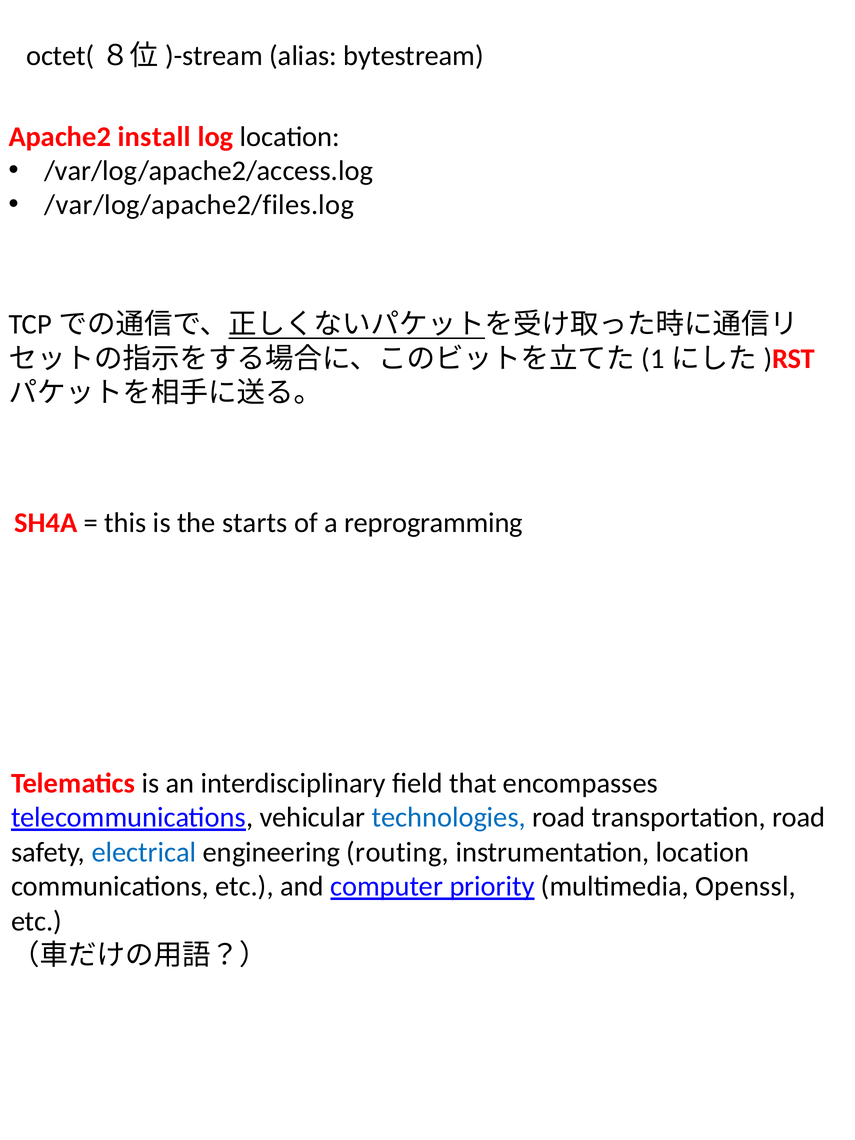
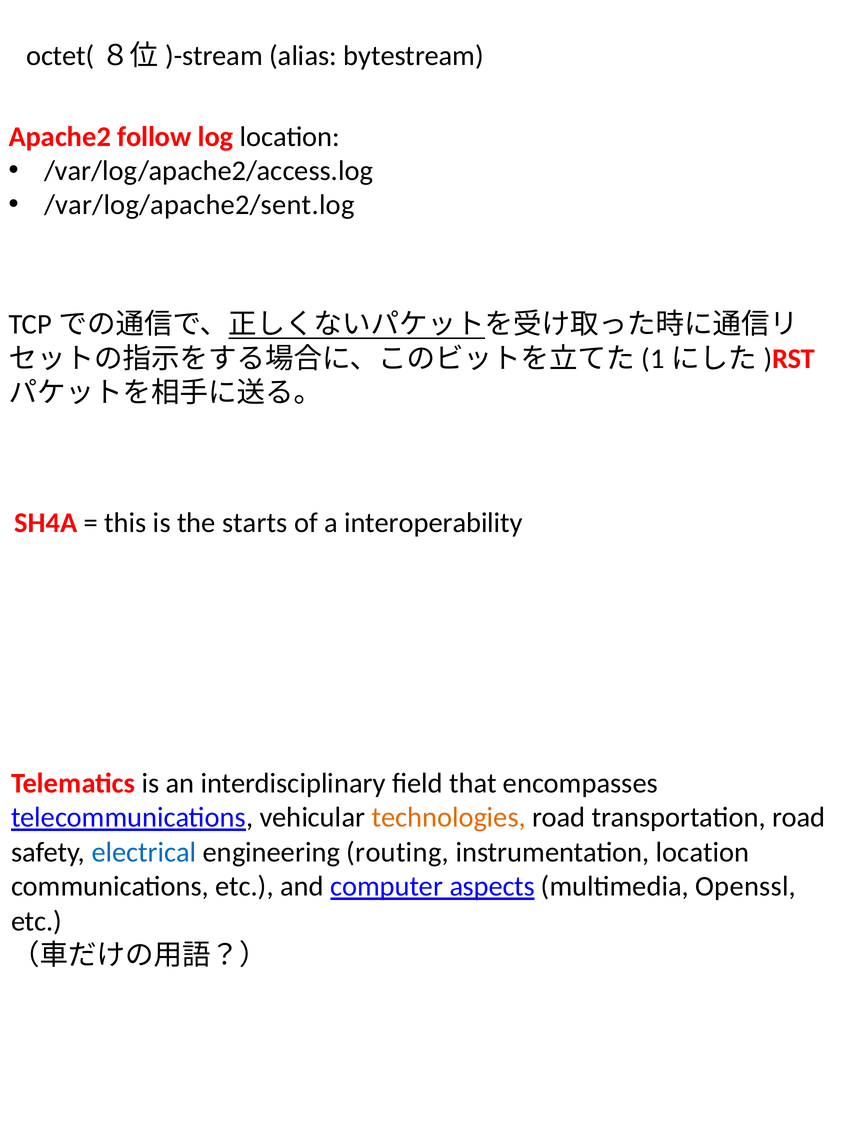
install: install -> follow (154, 137)
/var/log/apache2/files.log: /var/log/apache2/files.log -> /var/log/apache2/sent.log (199, 205)
reprogramming: reprogramming -> interoperability (433, 523)
technologies colour: blue -> orange (449, 817)
priority: priority -> aspects (492, 886)
